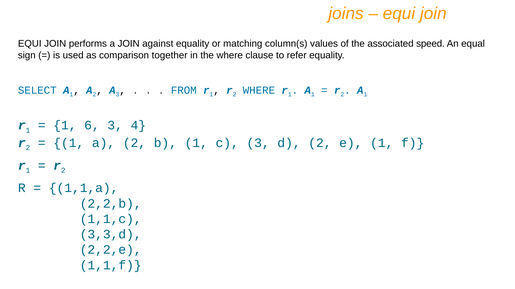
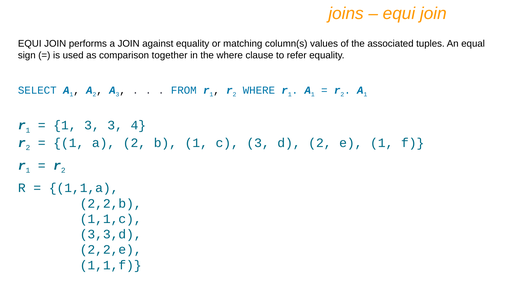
speed: speed -> tuples (430, 44)
1 6: 6 -> 3 (92, 126)
